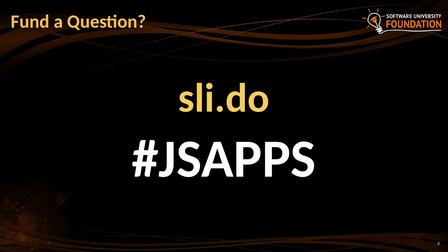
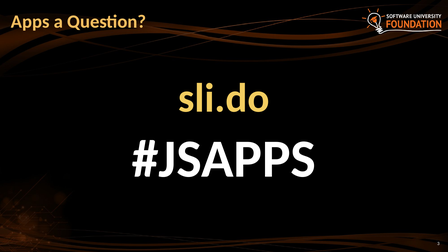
Fund: Fund -> Apps (30, 22)
